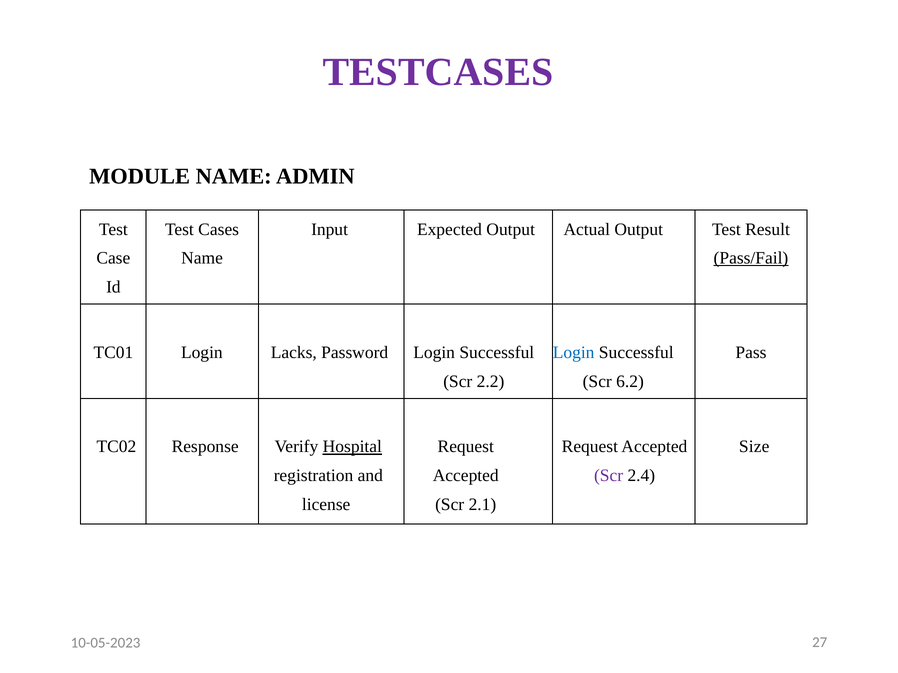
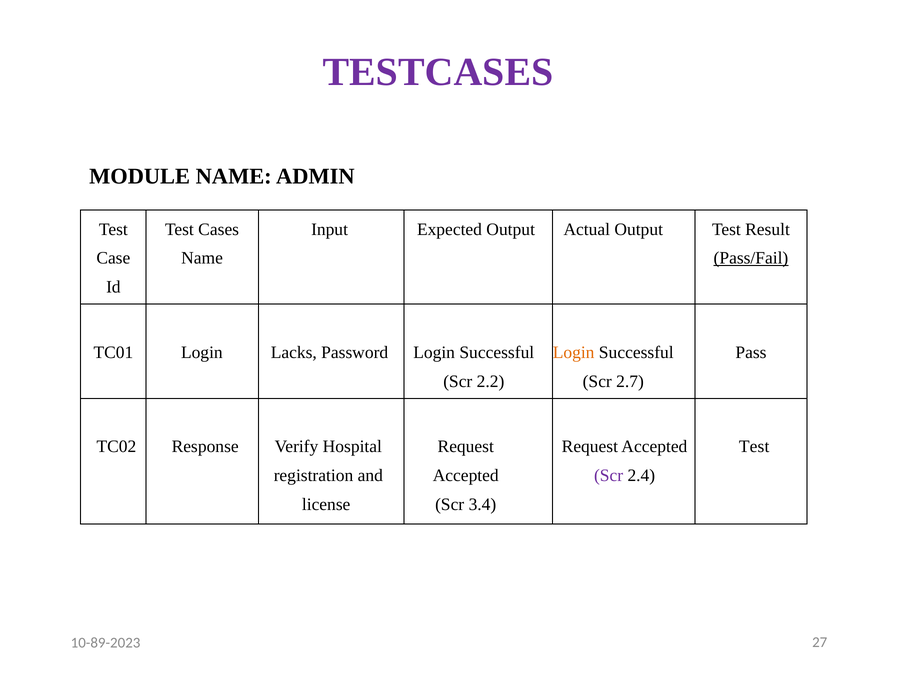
Login colour: blue -> orange (574, 353)
6.2: 6.2 -> 2.7 (630, 382)
Hospital underline: present -> none (352, 447)
Size: Size -> Test (754, 447)
2.1: 2.1 -> 3.4 (482, 505)
10-05-2023: 10-05-2023 -> 10-89-2023 (106, 643)
